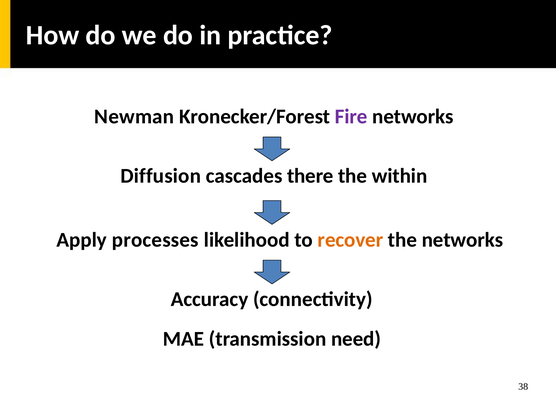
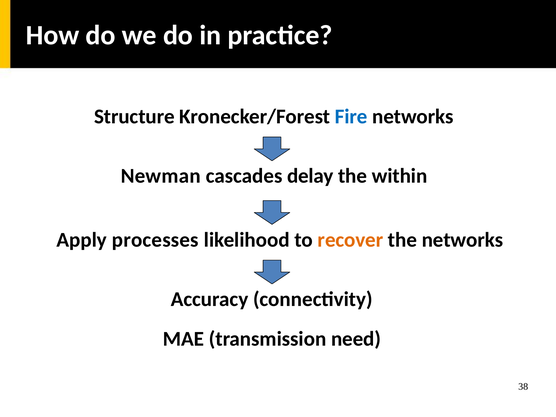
Newman: Newman -> Structure (134, 116)
Fire colour: purple -> blue (351, 116)
Diffusion: Diffusion -> Newman (161, 176)
there: there -> delay (310, 176)
